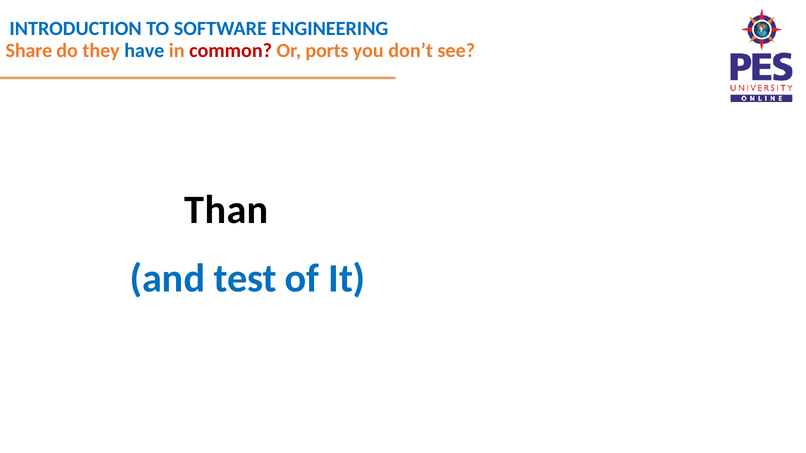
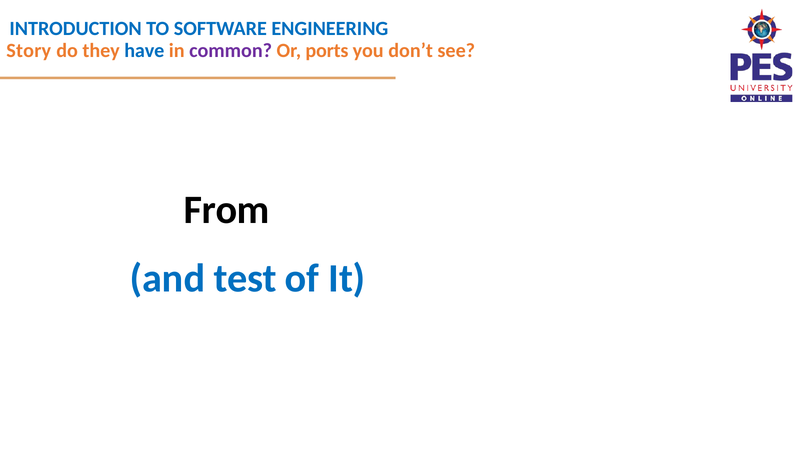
Share: Share -> Story (29, 51)
common colour: red -> purple (231, 51)
Than: Than -> From (227, 210)
